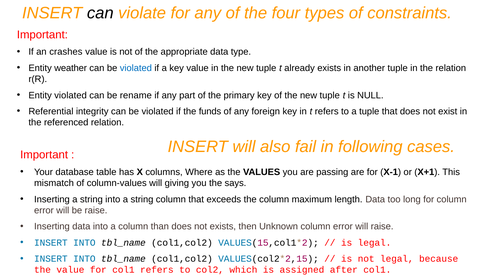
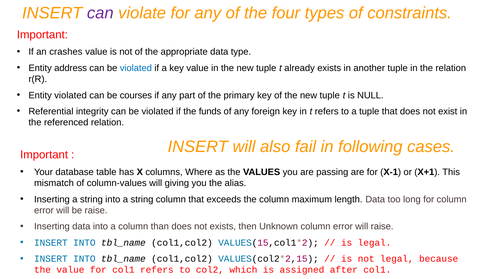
can colour: black -> purple (100, 13)
weather: weather -> address (71, 68)
rename: rename -> courses (136, 95)
says: says -> alias (235, 183)
